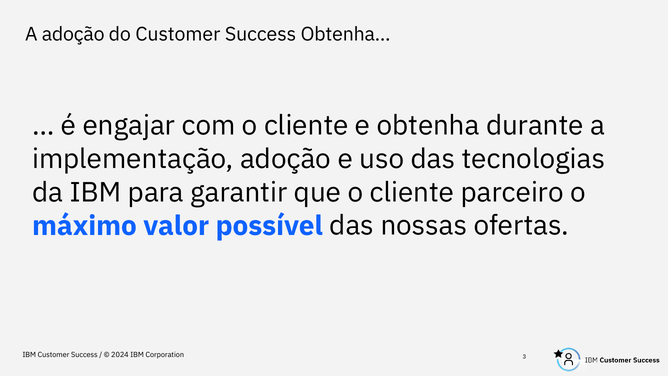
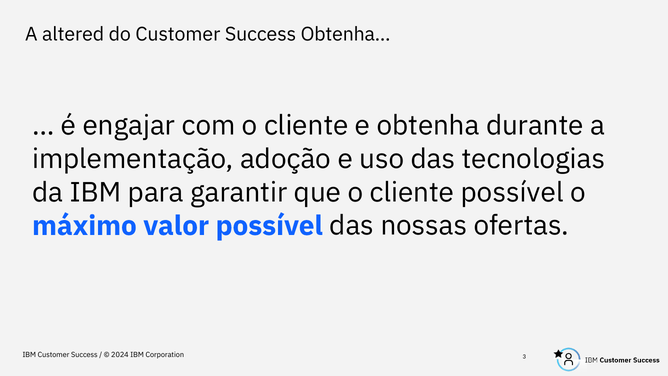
A adoção: adoção -> altered (73, 34)
cliente parceiro: parceiro -> possível (512, 192)
